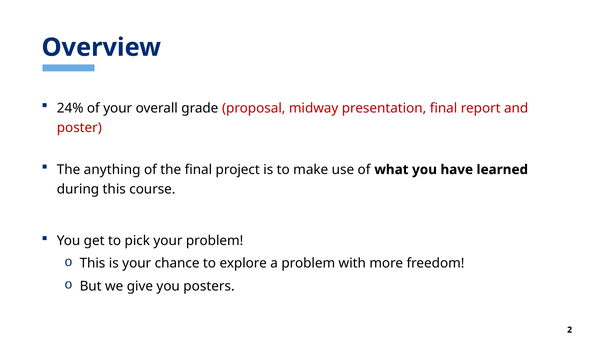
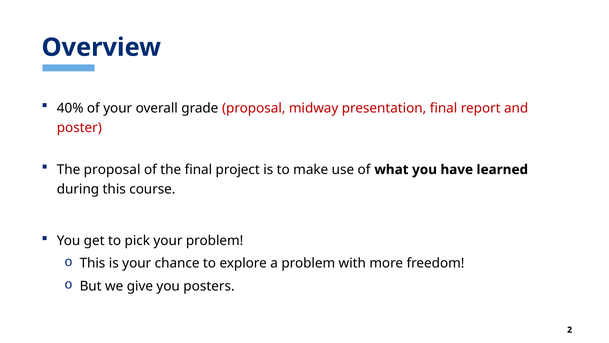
24%: 24% -> 40% (70, 108)
The anything: anything -> proposal (112, 169)
